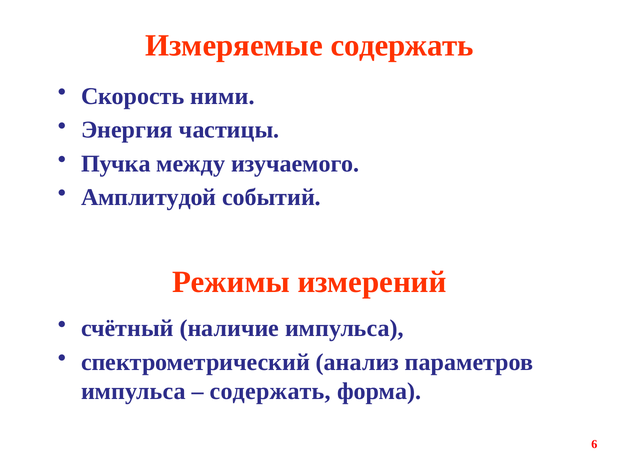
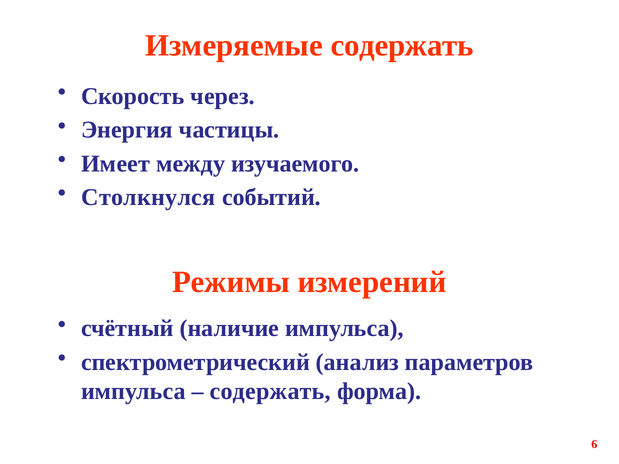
ними: ними -> через (223, 96)
Пучка: Пучка -> Имеет (116, 164)
Амплитудой: Амплитудой -> Столкнулся (148, 198)
